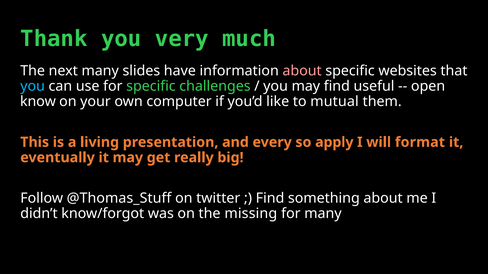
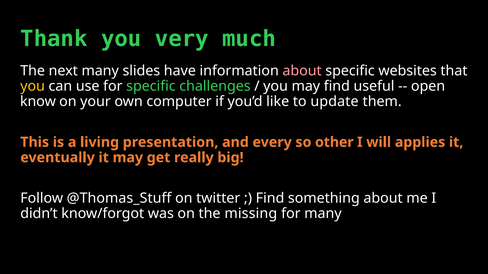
you colour: light blue -> yellow (33, 86)
mutual: mutual -> update (335, 102)
apply: apply -> other (334, 142)
format: format -> applies (420, 142)
